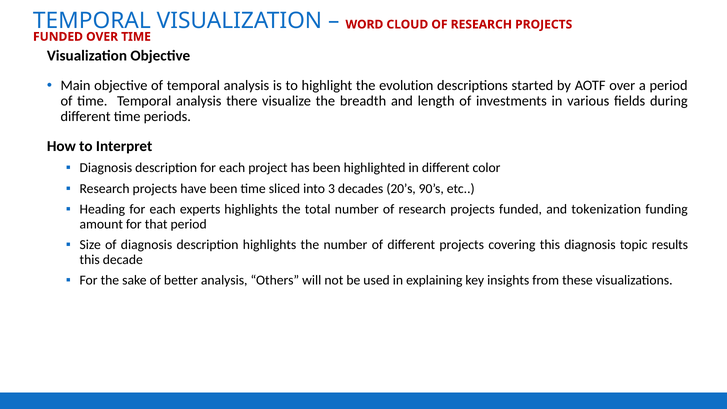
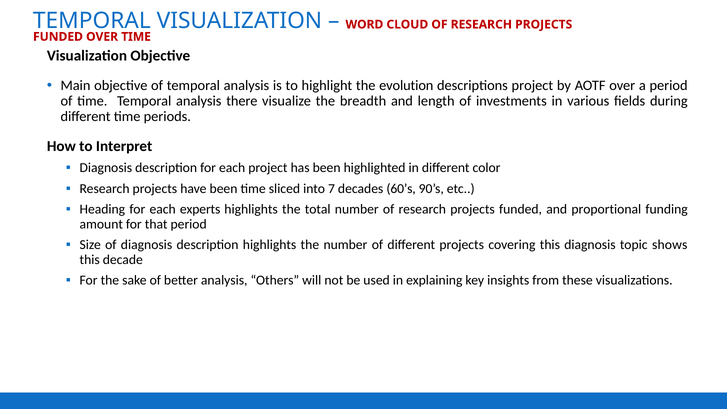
descriptions started: started -> project (532, 86)
3: 3 -> 7 (332, 189)
20’s: 20’s -> 60’s (401, 189)
tokenization: tokenization -> proportional (606, 209)
results: results -> shows (670, 245)
